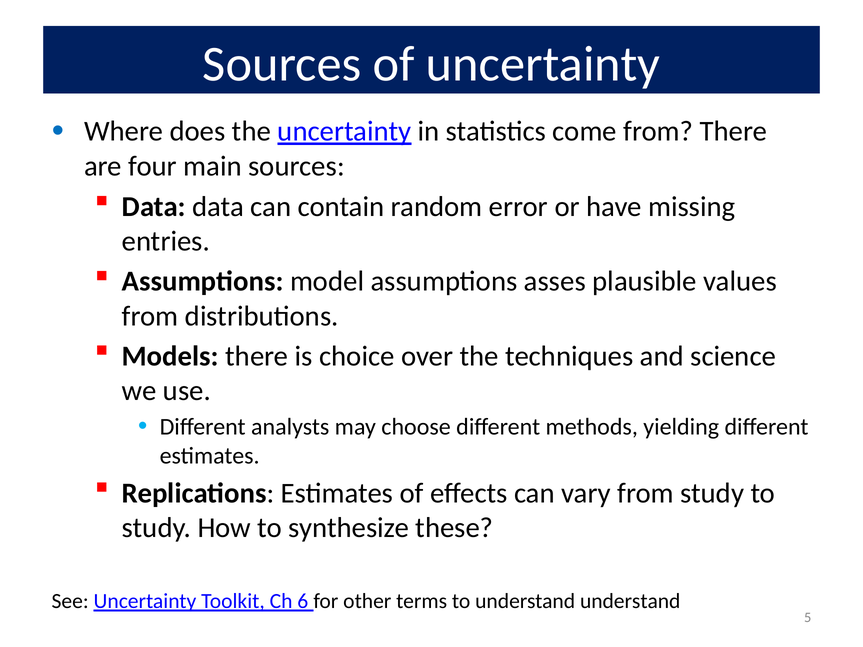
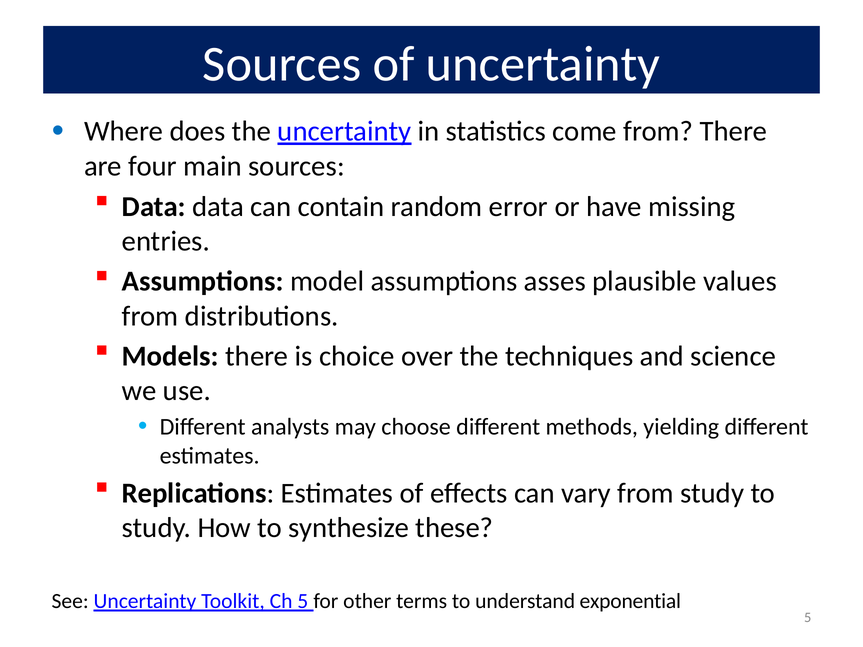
Ch 6: 6 -> 5 (303, 601)
understand understand: understand -> exponential (630, 601)
